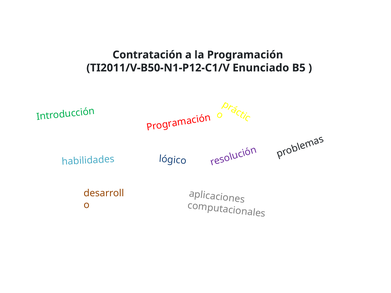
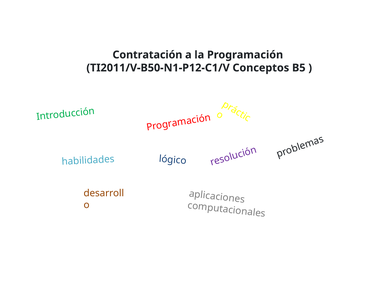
Enunciado: Enunciado -> Conceptos (261, 68)
